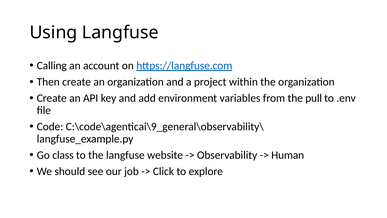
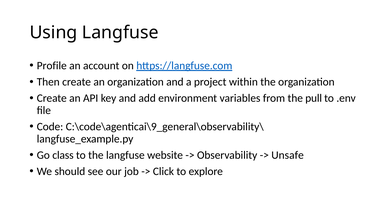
Calling: Calling -> Profile (52, 66)
Human: Human -> Unsafe (288, 155)
